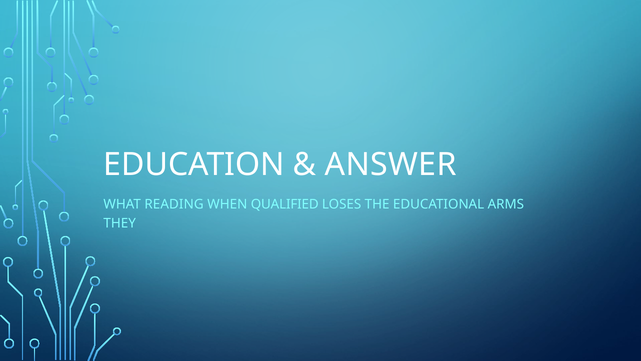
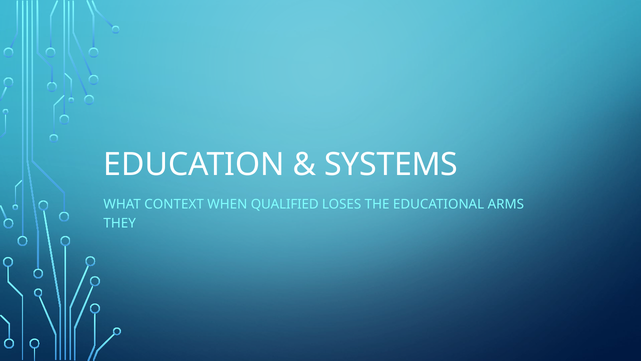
ANSWER: ANSWER -> SYSTEMS (391, 165)
READING: READING -> CONTEXT (174, 204)
